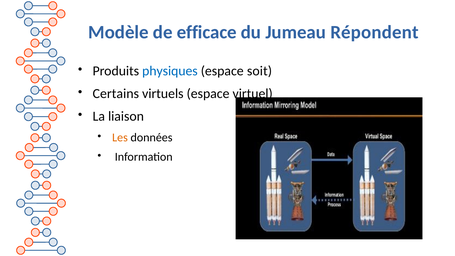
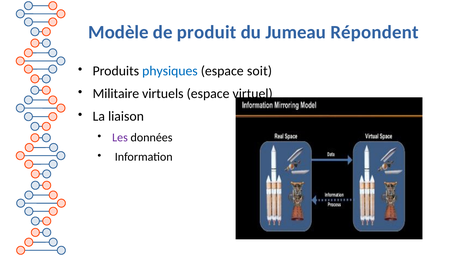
efficace: efficace -> produit (207, 32)
Certains: Certains -> Militaire (116, 94)
Les colour: orange -> purple (120, 138)
